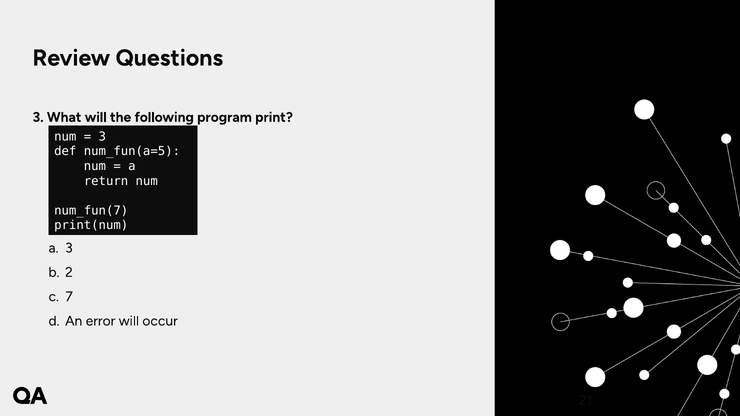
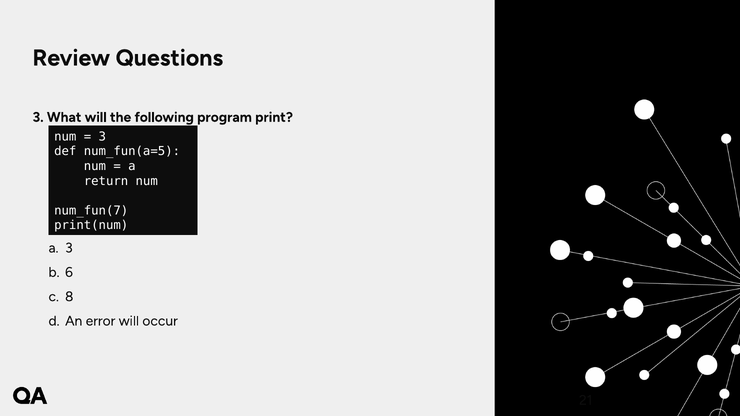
2: 2 -> 6 (69, 272)
7: 7 -> 8 (69, 297)
